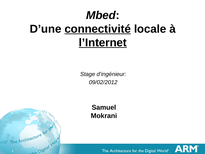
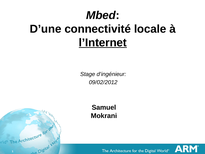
connectivité underline: present -> none (98, 29)
